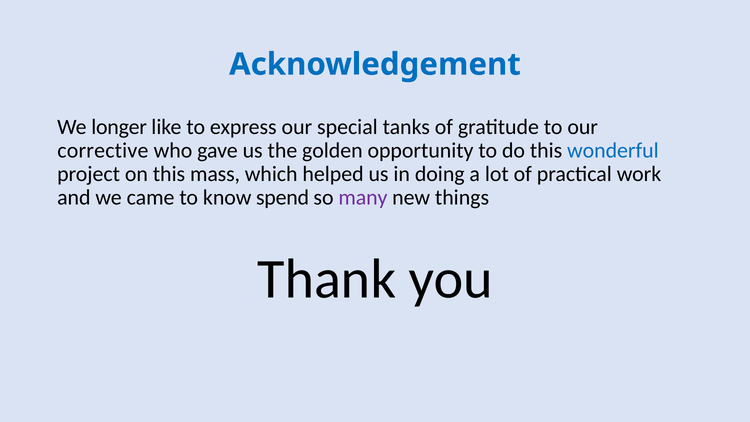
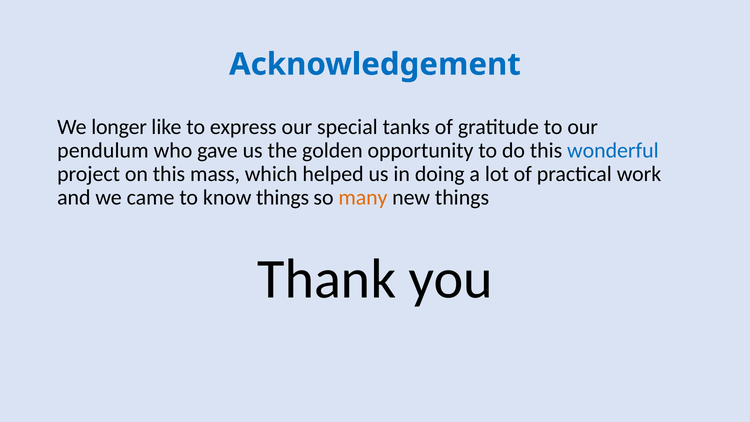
corrective: corrective -> pendulum (103, 150)
know spend: spend -> things (283, 198)
many colour: purple -> orange (363, 198)
